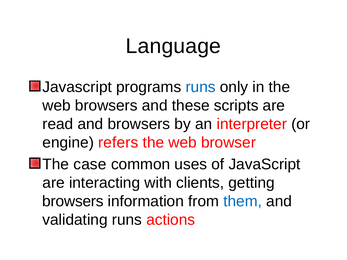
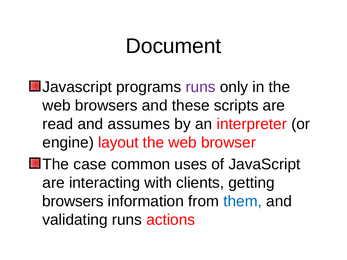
Language: Language -> Document (174, 46)
runs colour: blue -> purple (201, 87)
and browsers: browsers -> assumes (139, 124)
refers: refers -> layout (118, 143)
